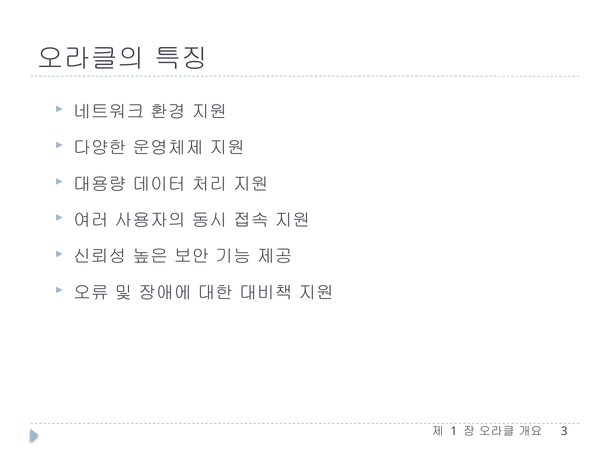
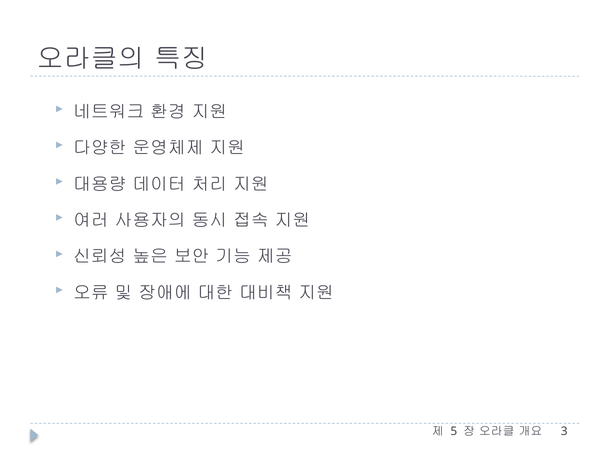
1: 1 -> 5 (454, 432)
